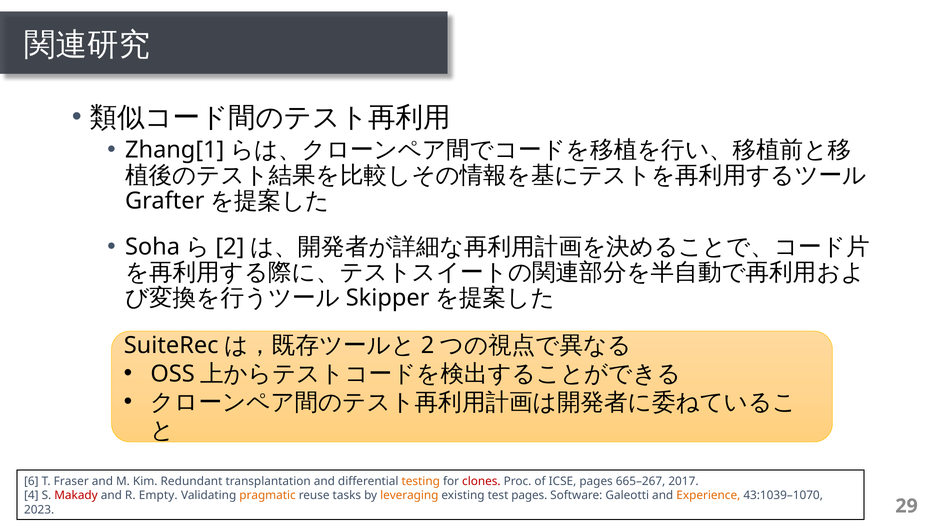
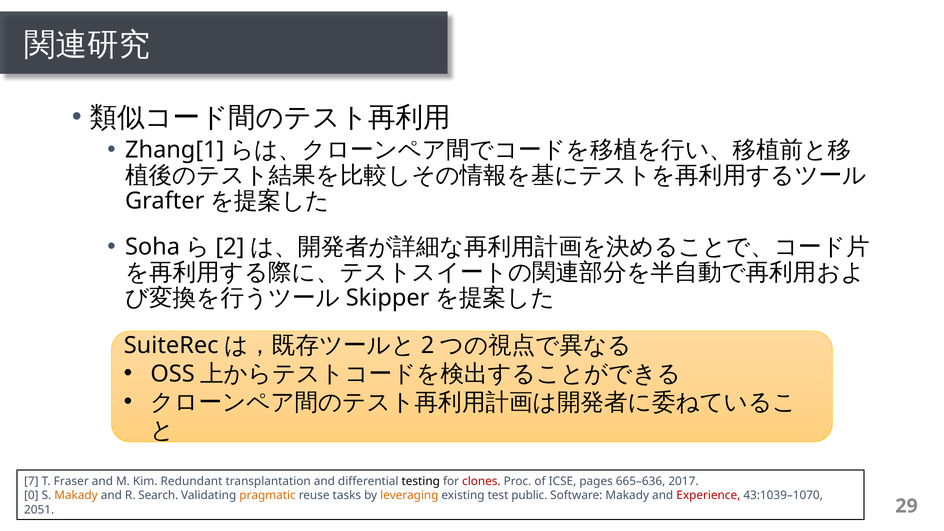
6: 6 -> 7 (31, 481)
testing colour: orange -> black (421, 481)
665–267: 665–267 -> 665–636 (641, 481)
4: 4 -> 0 (31, 495)
Makady colour: red -> orange (76, 495)
Empty: Empty -> Search (158, 495)
test pages: pages -> public (529, 495)
Software Galeotti: Galeotti -> Makady (627, 495)
Experience colour: orange -> red (708, 495)
2023: 2023 -> 2051 (39, 510)
